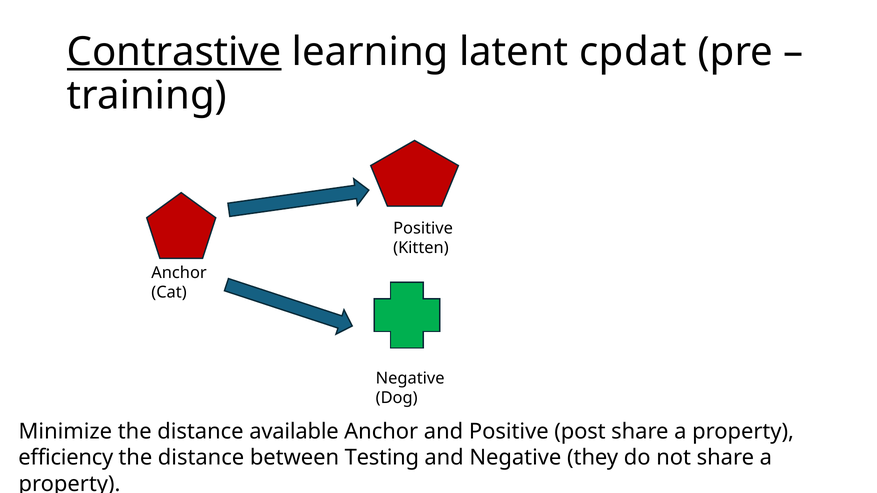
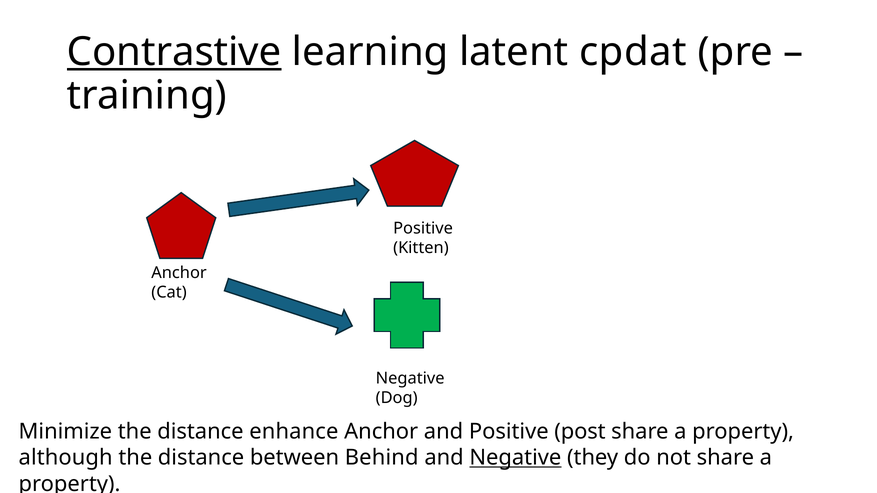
available: available -> enhance (294, 432)
efficiency: efficiency -> although (66, 458)
Testing: Testing -> Behind (382, 458)
Negative underline: none -> present (515, 458)
